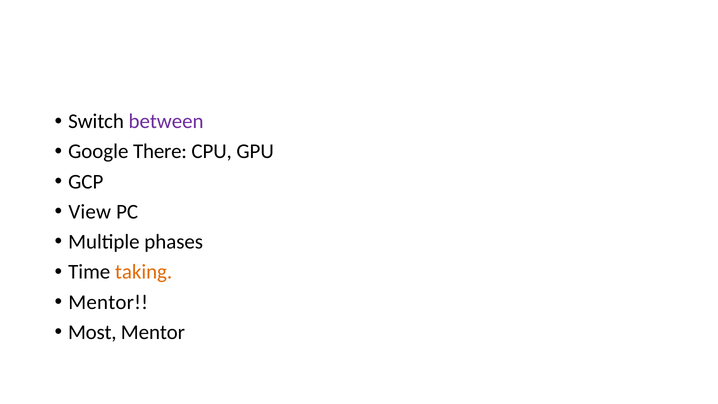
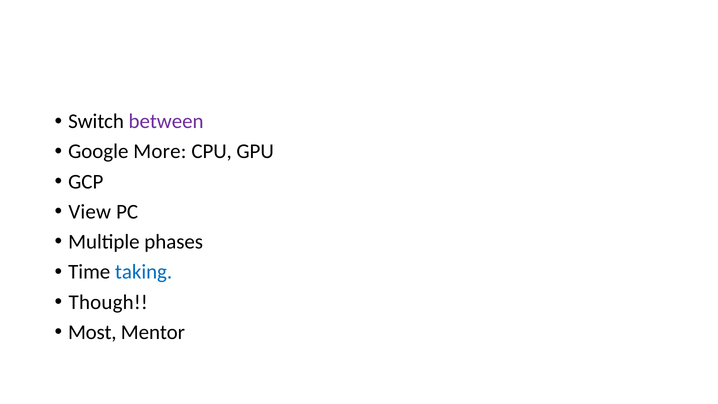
There: There -> More (160, 151)
taking colour: orange -> blue (144, 272)
Mentor: Mentor -> Though (108, 302)
